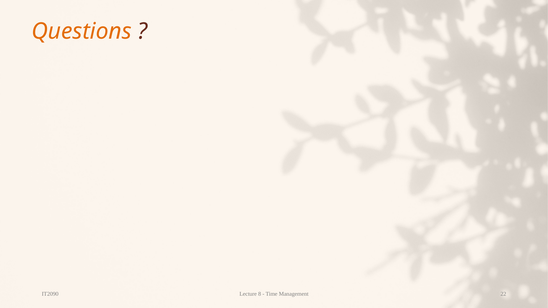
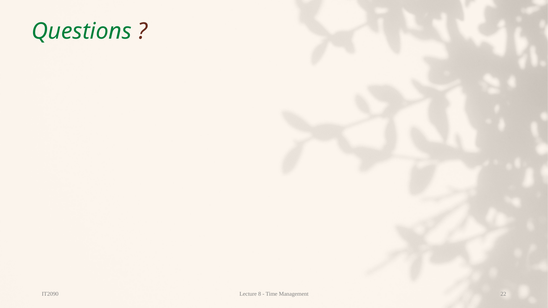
Questions colour: orange -> green (82, 31)
